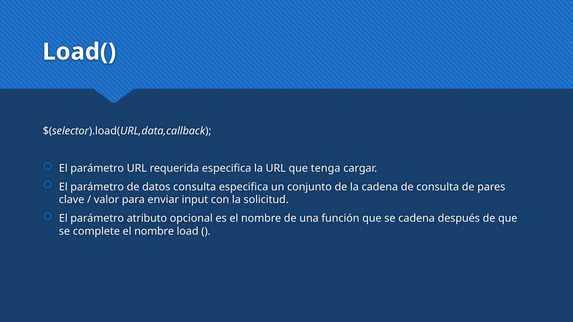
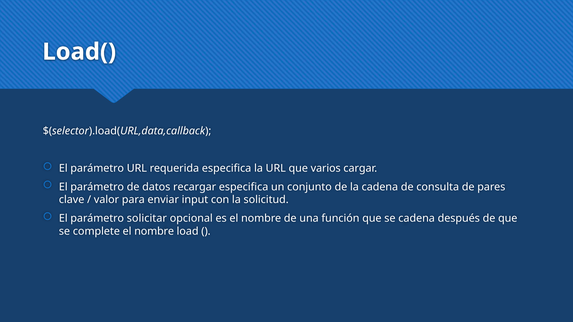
tenga: tenga -> varios (326, 168)
datos consulta: consulta -> recargar (195, 187)
atributo: atributo -> solicitar (147, 219)
